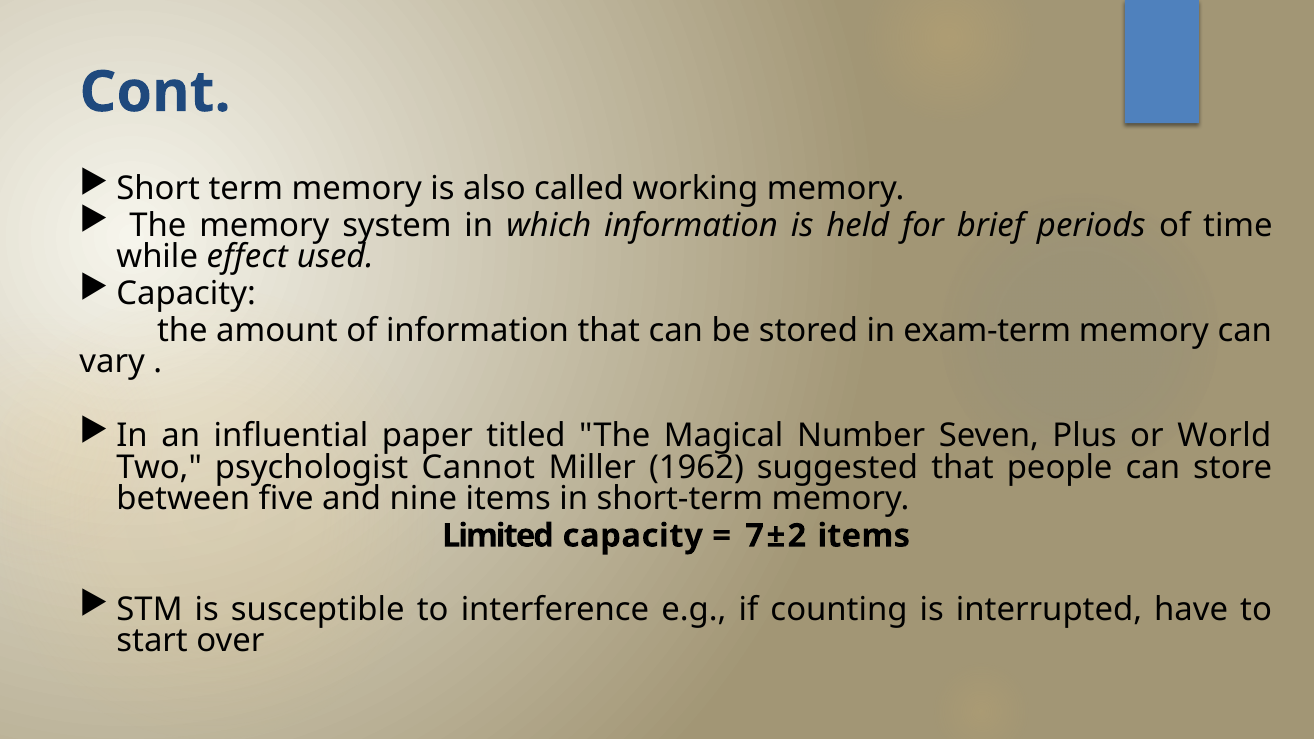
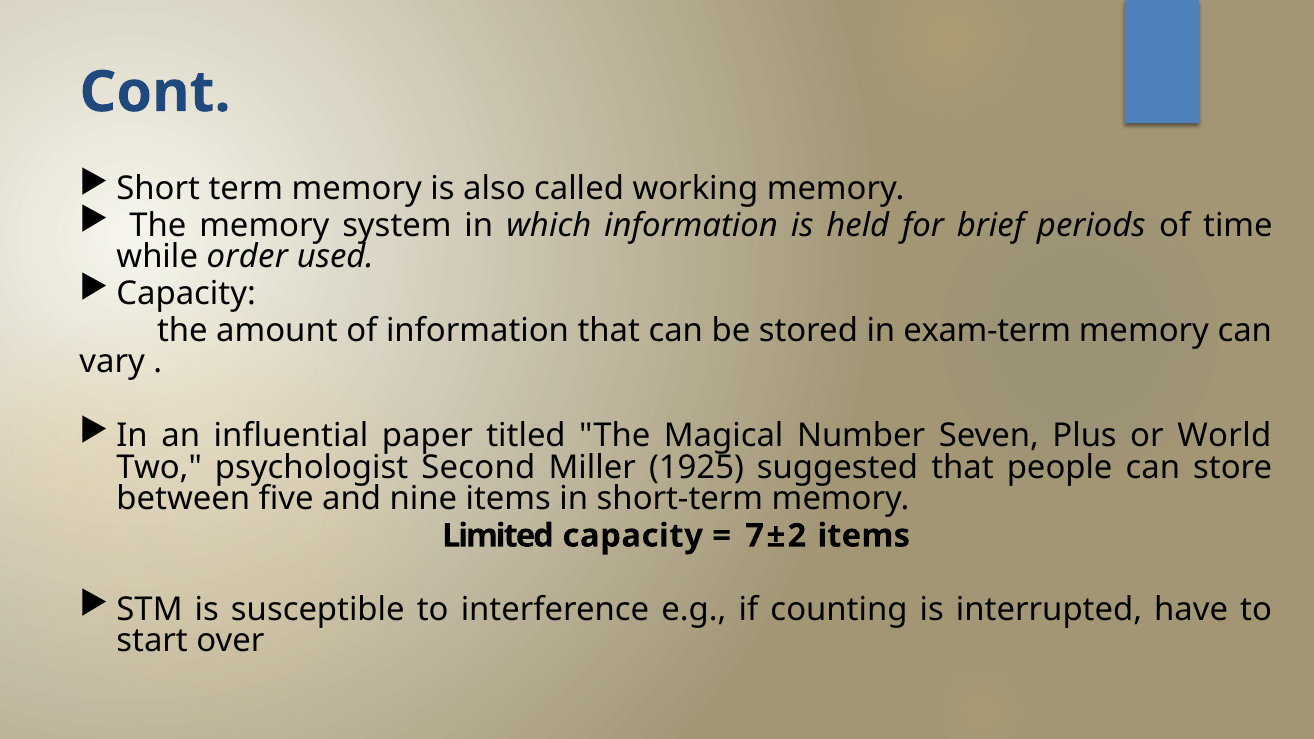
effect: effect -> order (247, 257)
Cannot: Cannot -> Second (478, 467)
1962: 1962 -> 1925 (696, 467)
